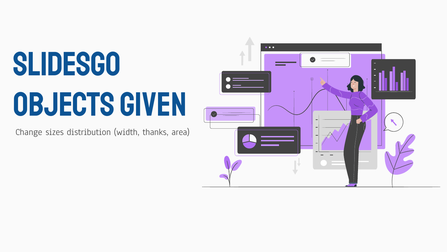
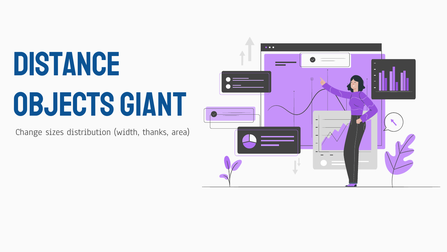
Slidesgo: Slidesgo -> Distance (67, 64)
given: given -> giant (153, 105)
